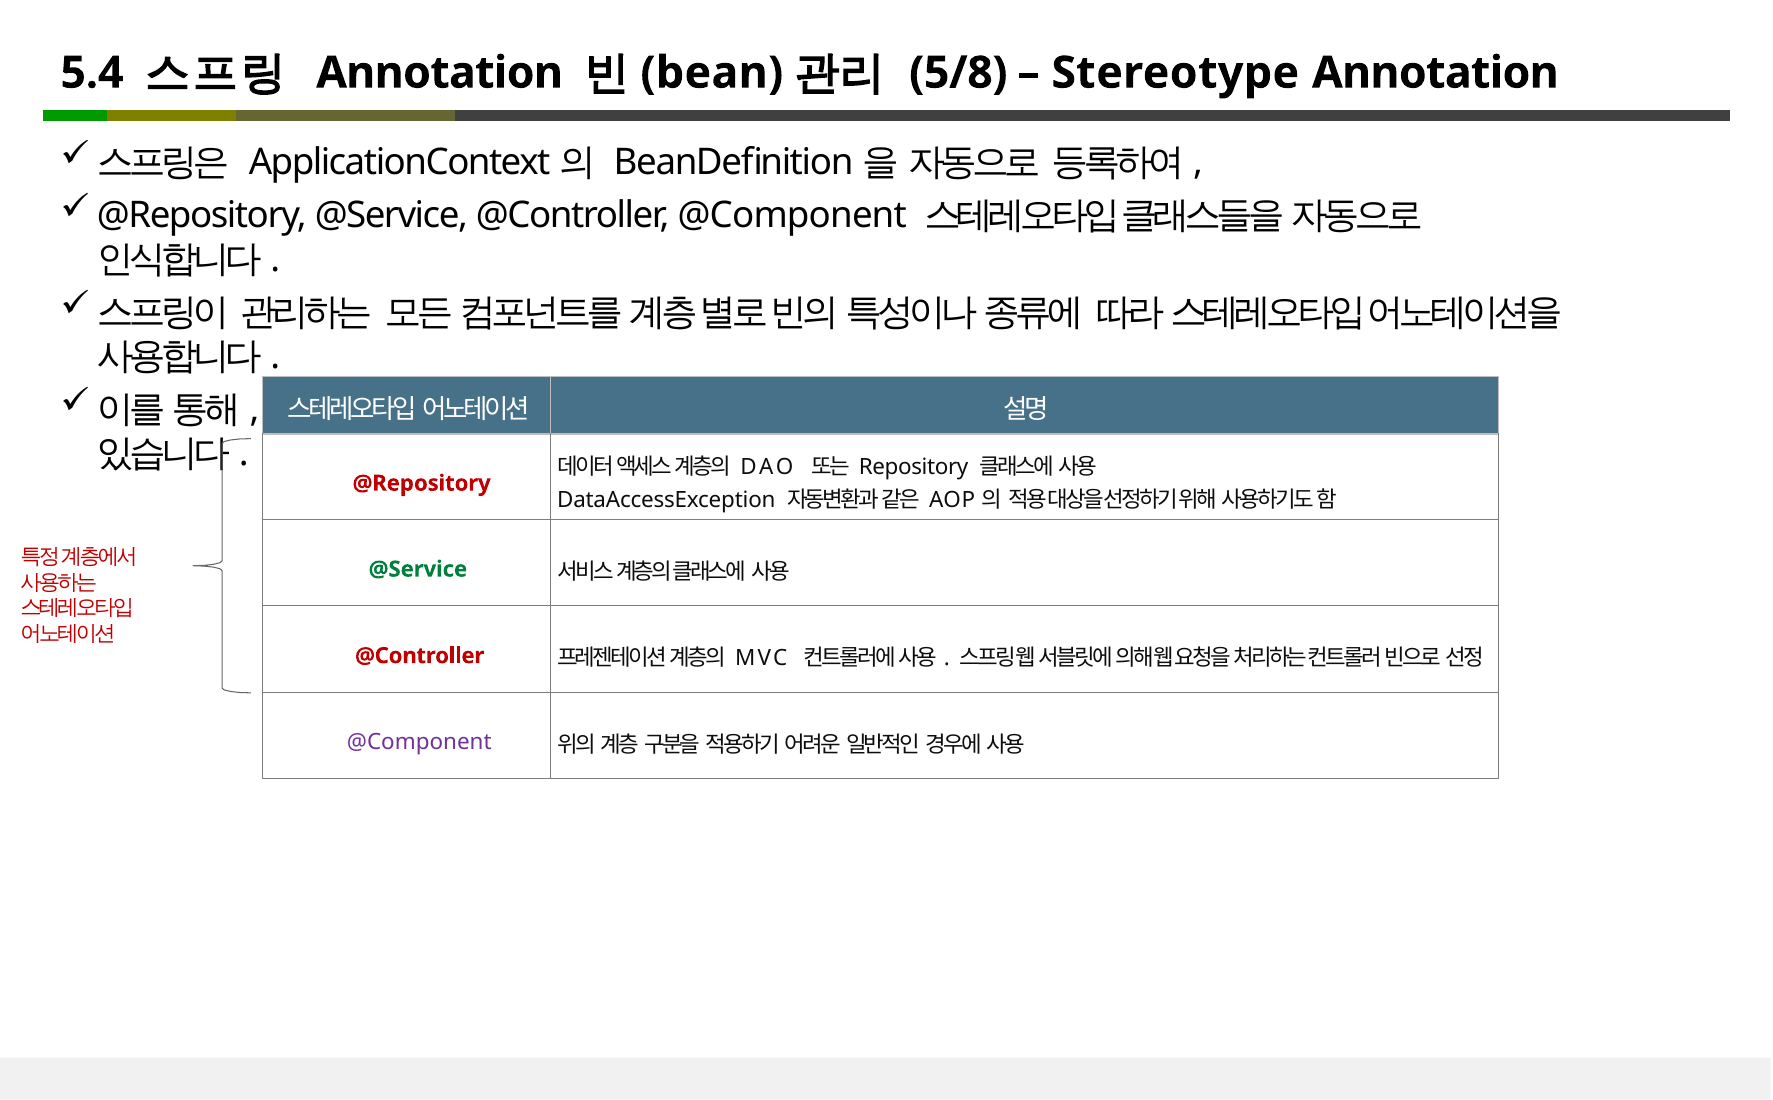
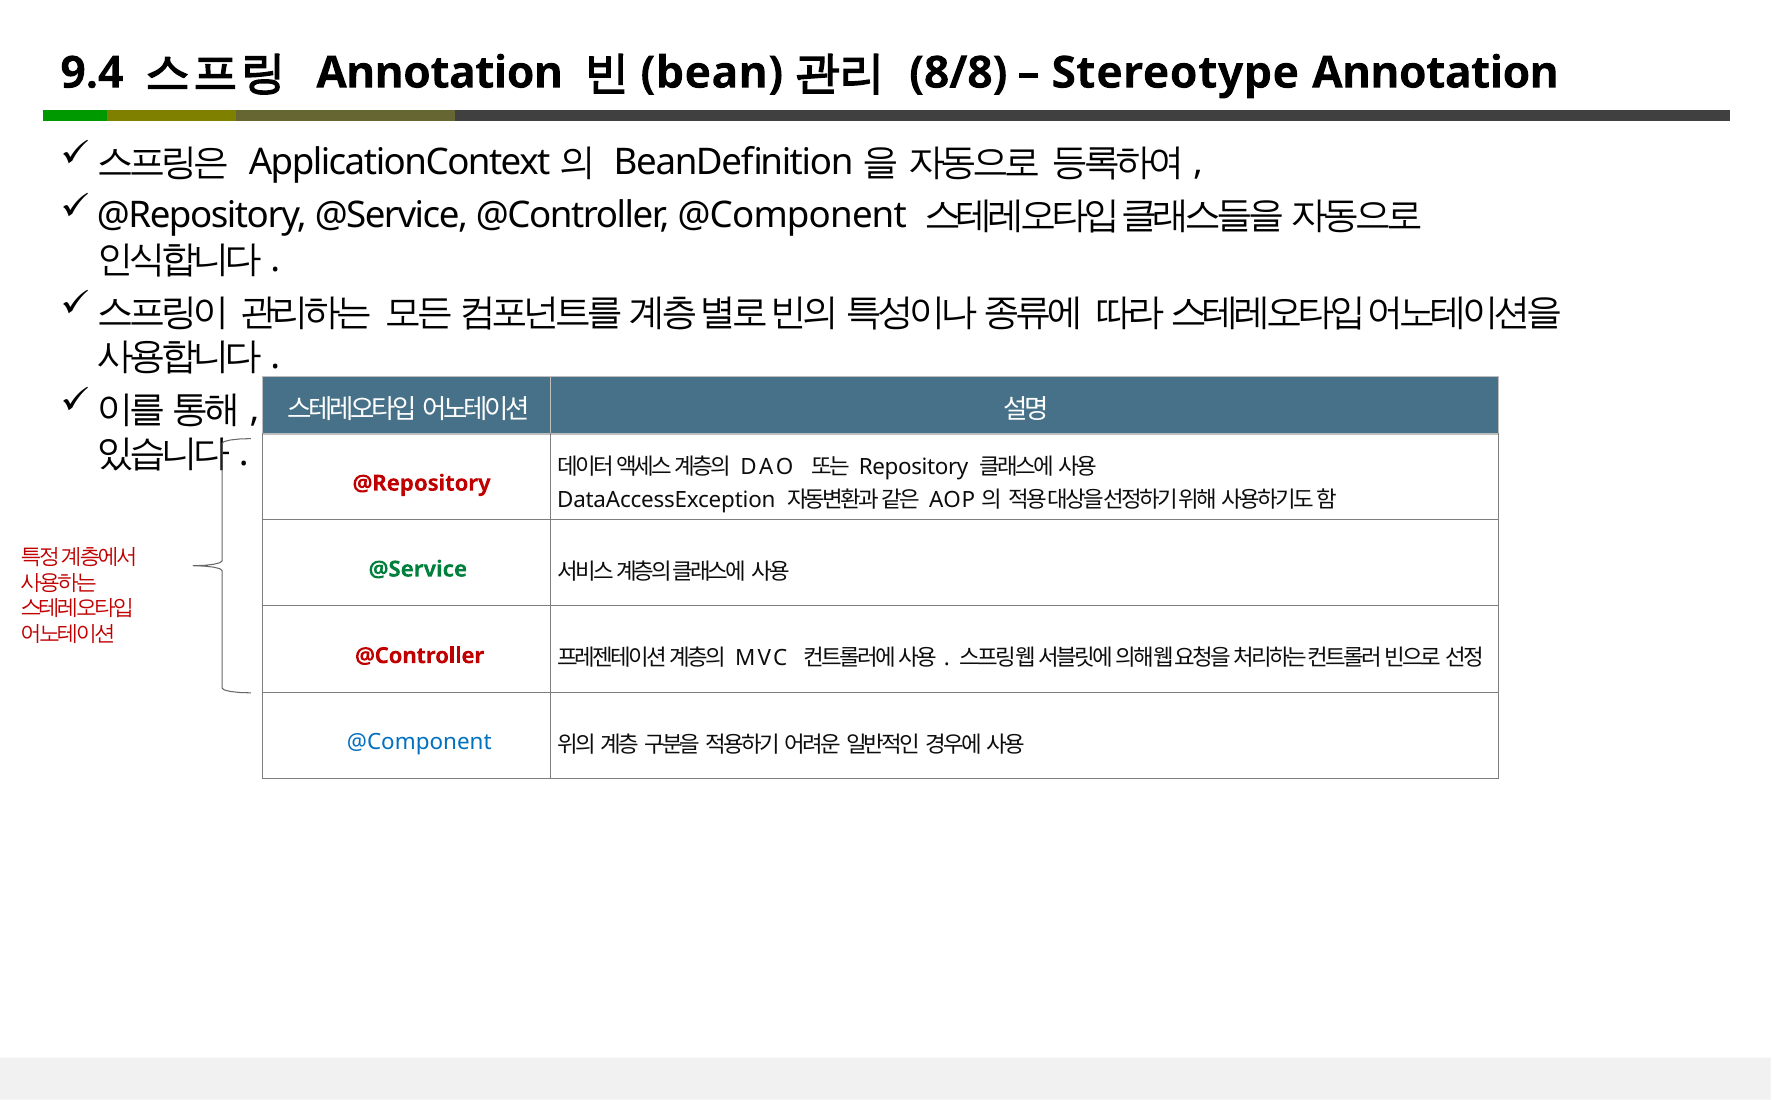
5.4: 5.4 -> 9.4 (92, 73)
5/8: 5/8 -> 8/8 (958, 73)
@Component colour: purple -> blue (419, 743)
